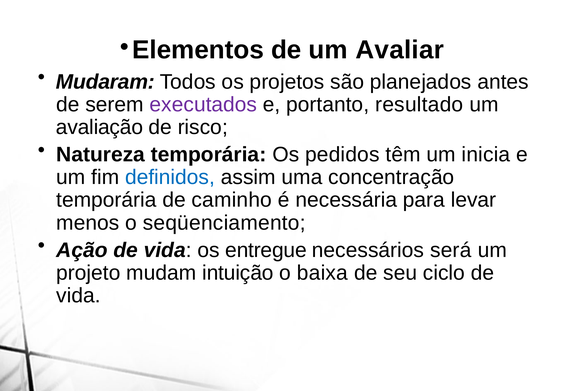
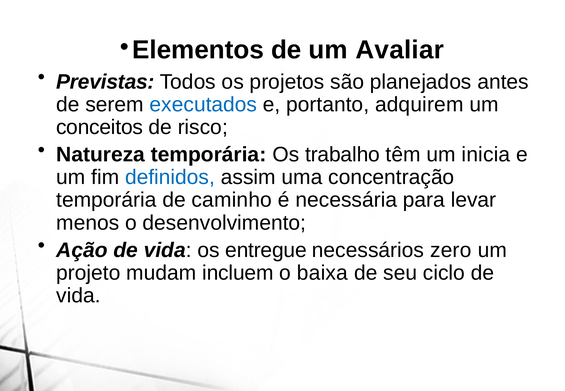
Mudaram: Mudaram -> Previstas (105, 82)
executados colour: purple -> blue (203, 105)
resultado: resultado -> adquirem (419, 105)
avaliação: avaliação -> conceitos (100, 127)
pedidos: pedidos -> trabalho (342, 155)
seqüenciamento: seqüenciamento -> desenvolvimento (224, 223)
será: será -> zero (451, 250)
intuição: intuição -> incluem (238, 273)
